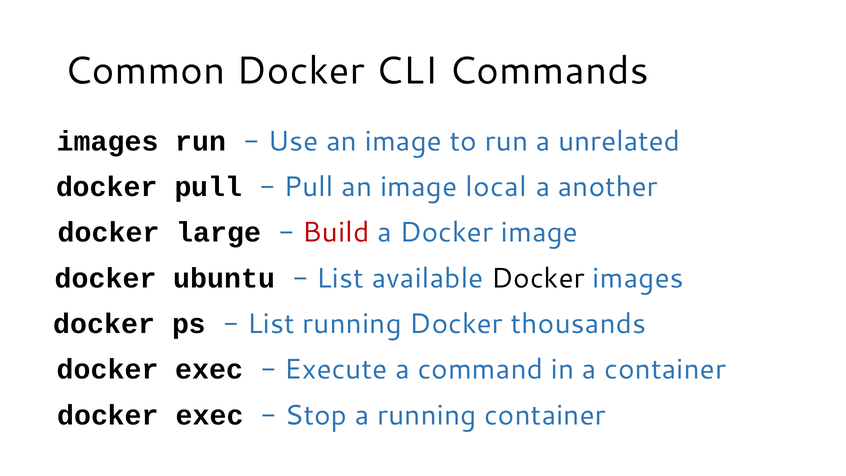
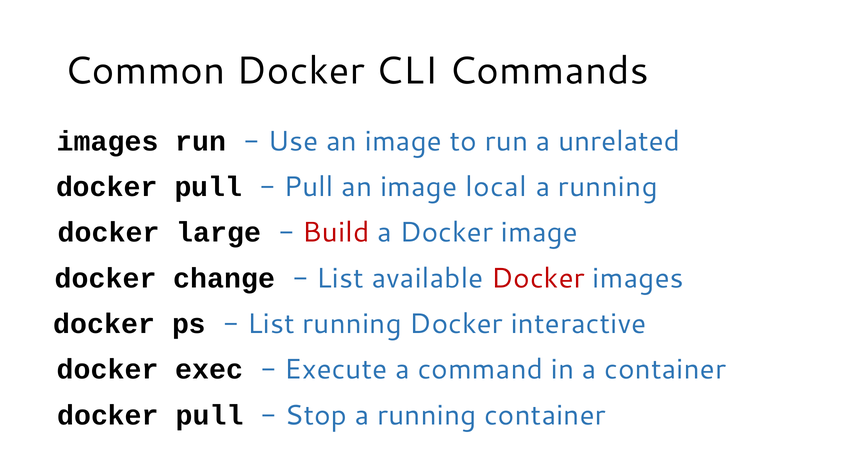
another: another -> running (608, 187)
ubuntu: ubuntu -> change (224, 278)
Docker colour: black -> red (538, 278)
thousands: thousands -> interactive (579, 324)
exec: exec -> pull (210, 415)
